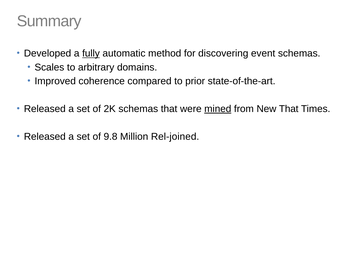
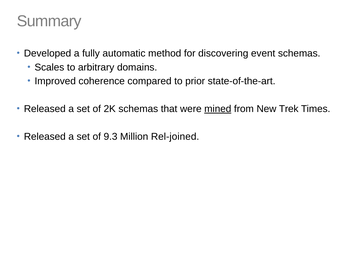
fully underline: present -> none (91, 53)
New That: That -> Trek (289, 109)
9.8: 9.8 -> 9.3 (111, 137)
